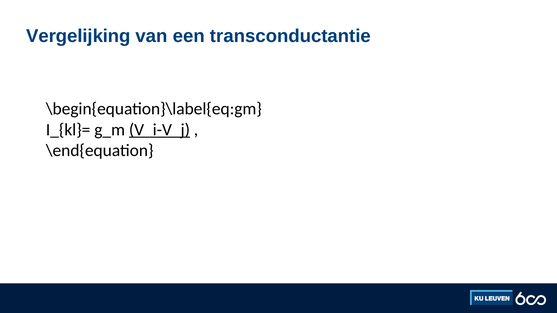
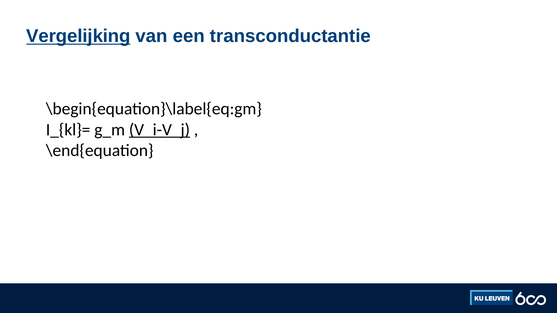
Vergelijking underline: none -> present (78, 36)
